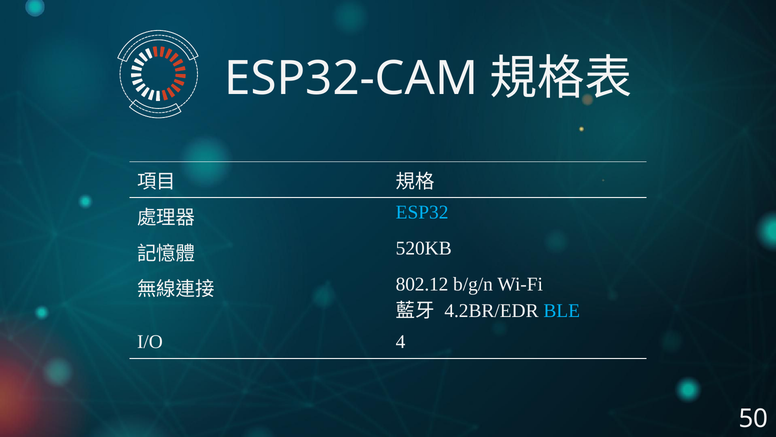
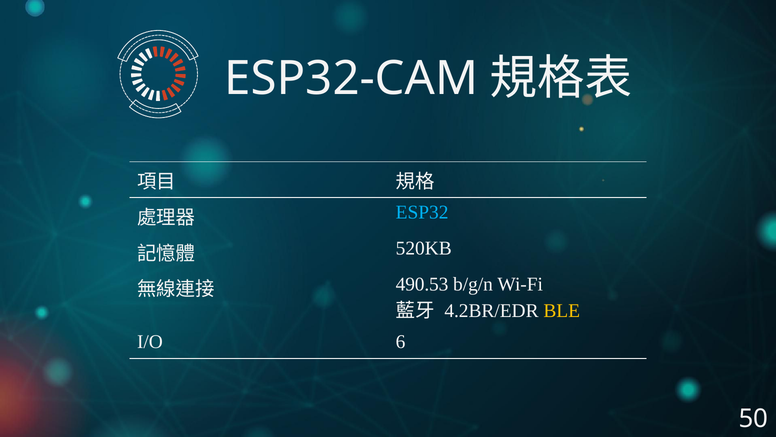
802.12: 802.12 -> 490.53 (422, 284)
BLE colour: light blue -> yellow (562, 311)
4: 4 -> 6 (401, 341)
